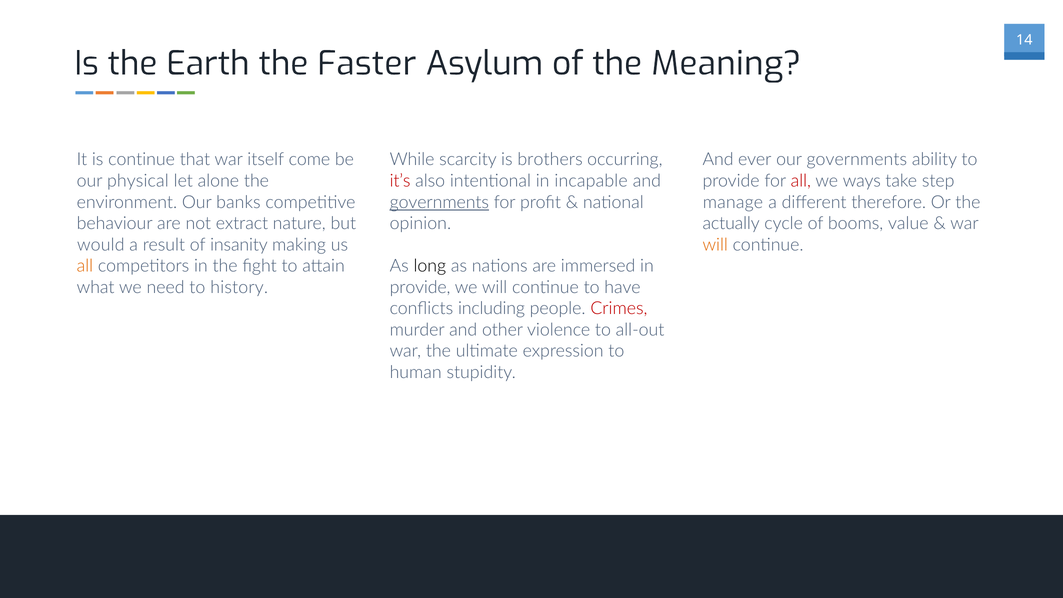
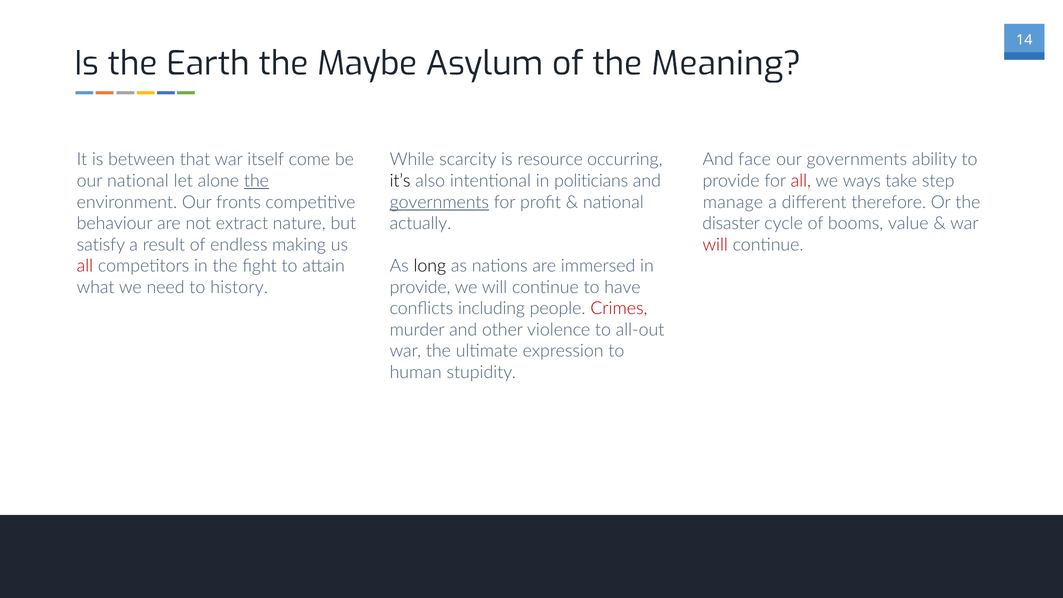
Faster: Faster -> Maybe (367, 64)
is continue: continue -> between (142, 160)
brothers: brothers -> resource (550, 160)
ever: ever -> face (755, 160)
our physical: physical -> national (138, 181)
the underline: none -> present (256, 181)
it’s colour: red -> black (400, 181)
incapable: incapable -> politicians (591, 181)
banks: banks -> fronts (239, 202)
opinion: opinion -> actually (420, 223)
actually: actually -> disaster (731, 223)
would: would -> satisfy (101, 245)
insanity: insanity -> endless (239, 245)
will colour: orange -> red (715, 245)
all colour: orange -> red (85, 266)
